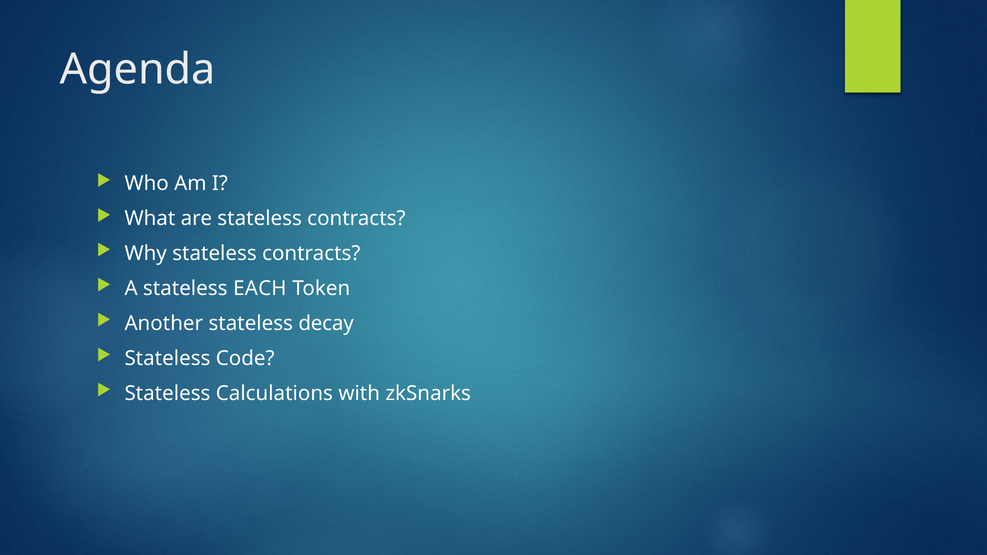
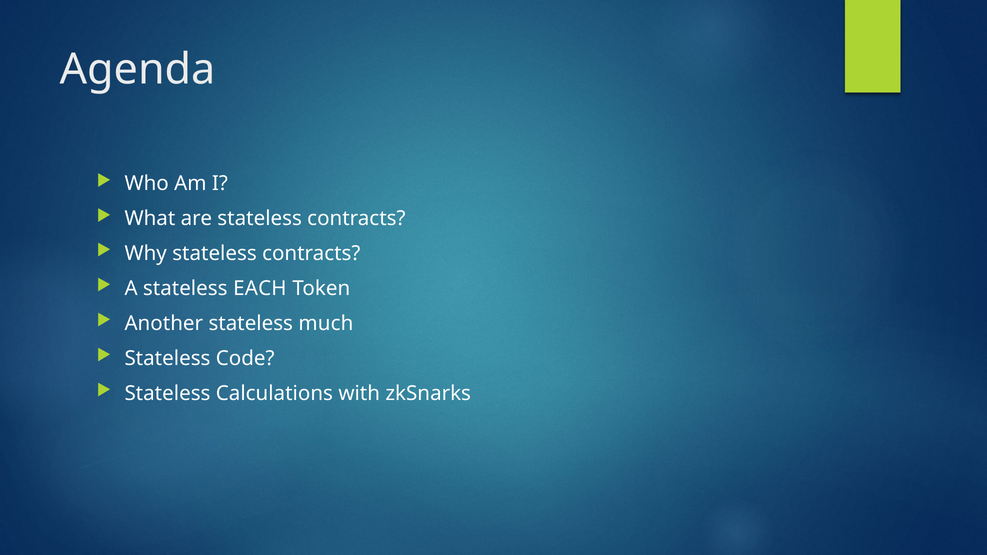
decay: decay -> much (326, 324)
